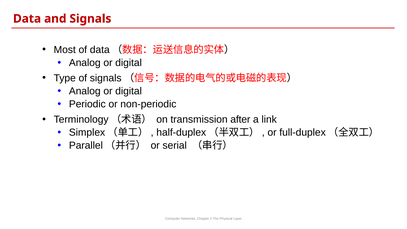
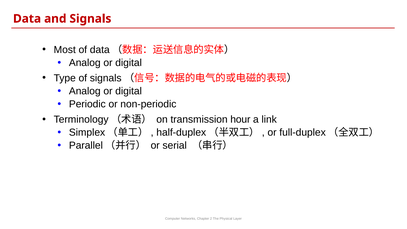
after: after -> hour (240, 119)
